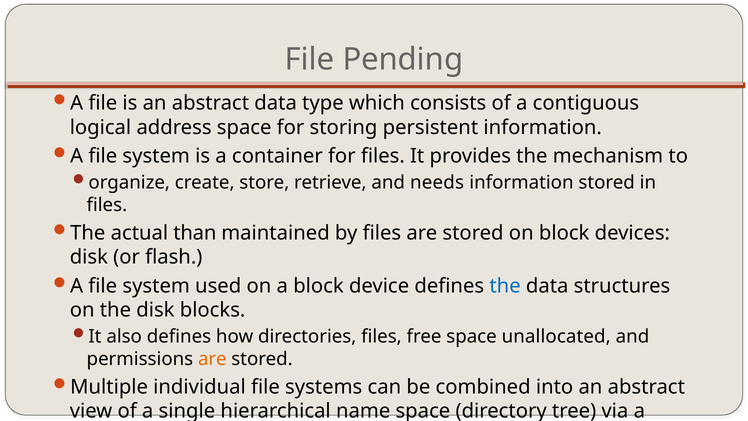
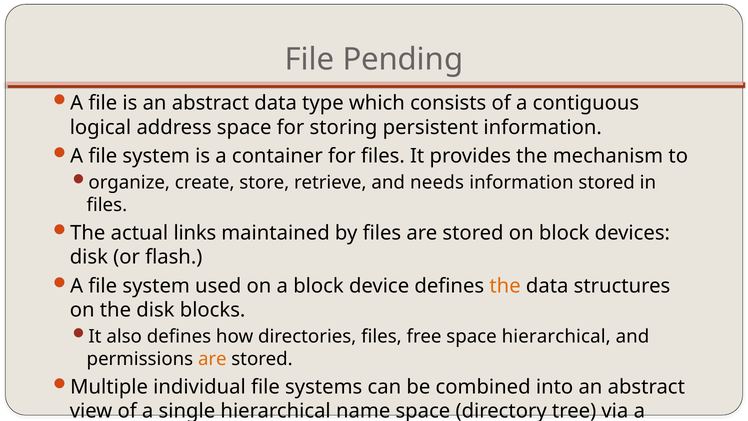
than: than -> links (195, 233)
the colour: blue -> orange (505, 286)
space unallocated: unallocated -> hierarchical (556, 336)
